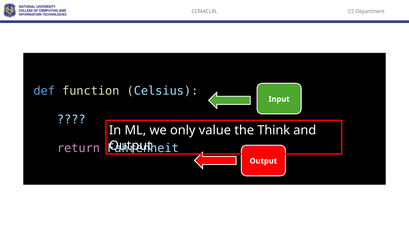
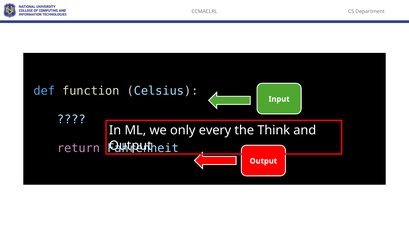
value: value -> every (215, 130)
